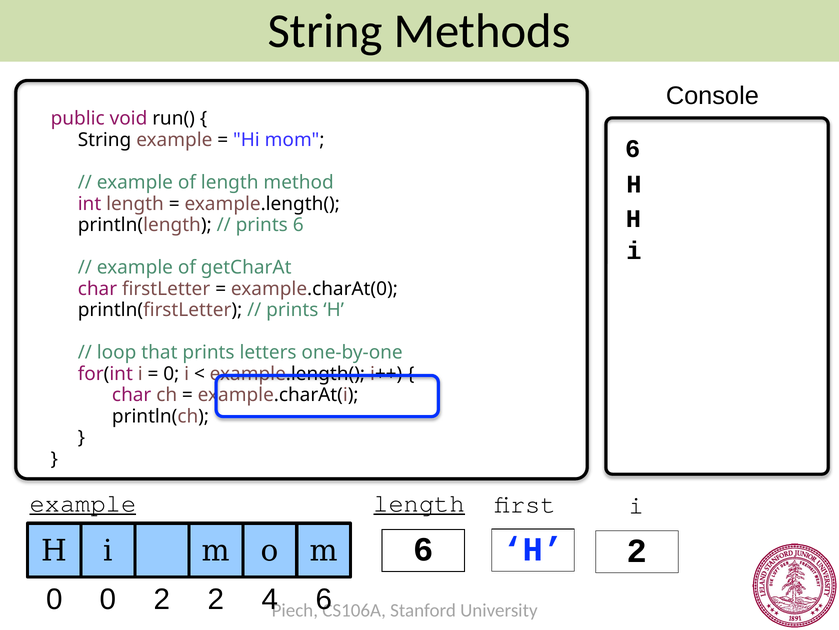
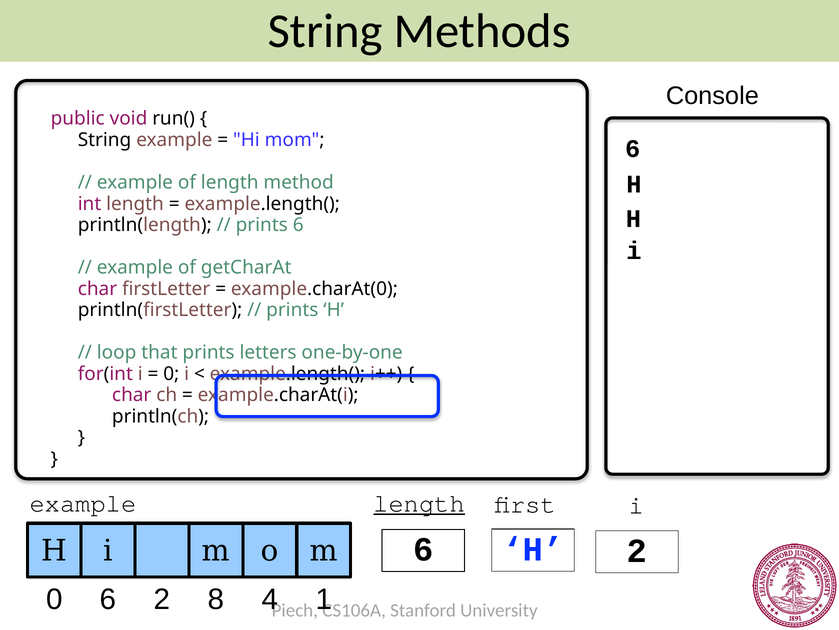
example underline: present -> none (83, 503)
0 0: 0 -> 6 (108, 599)
2 2: 2 -> 8 (216, 599)
4 6: 6 -> 1 (324, 599)
